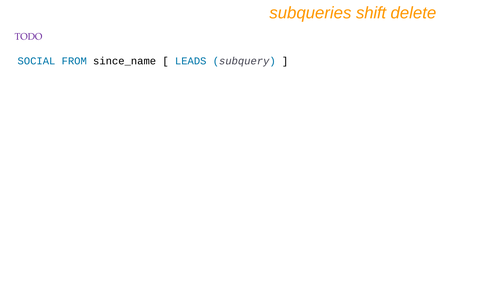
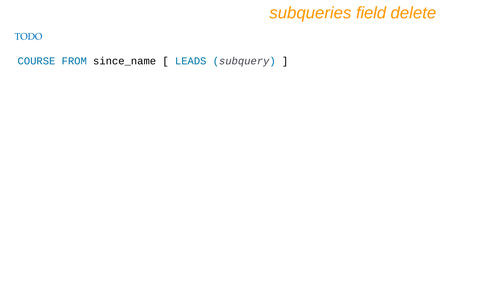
shift: shift -> field (371, 13)
TODO colour: purple -> blue (28, 37)
SOCIAL: SOCIAL -> COURSE (36, 61)
